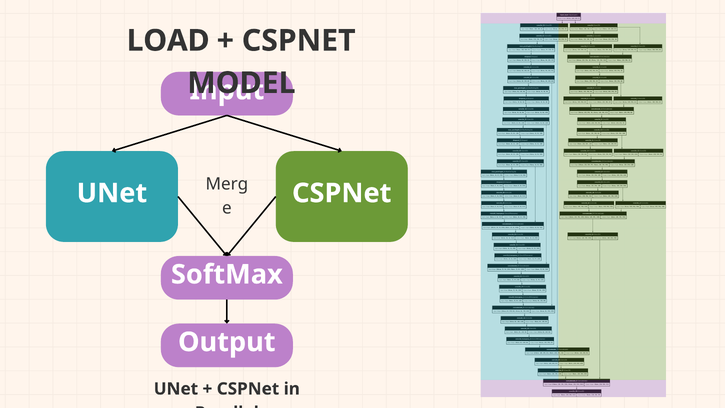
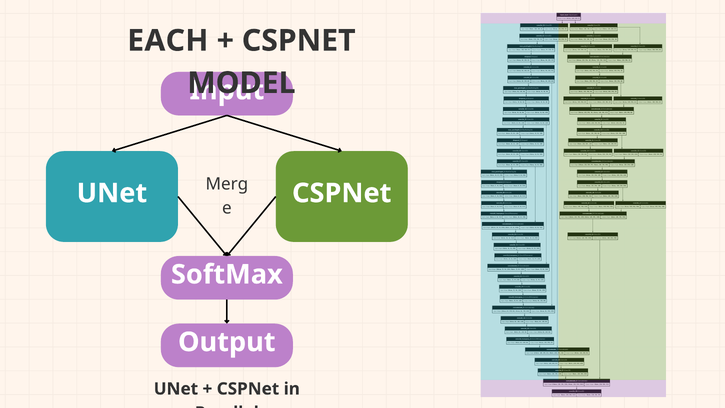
LOAD: LOAD -> EACH (168, 41)
